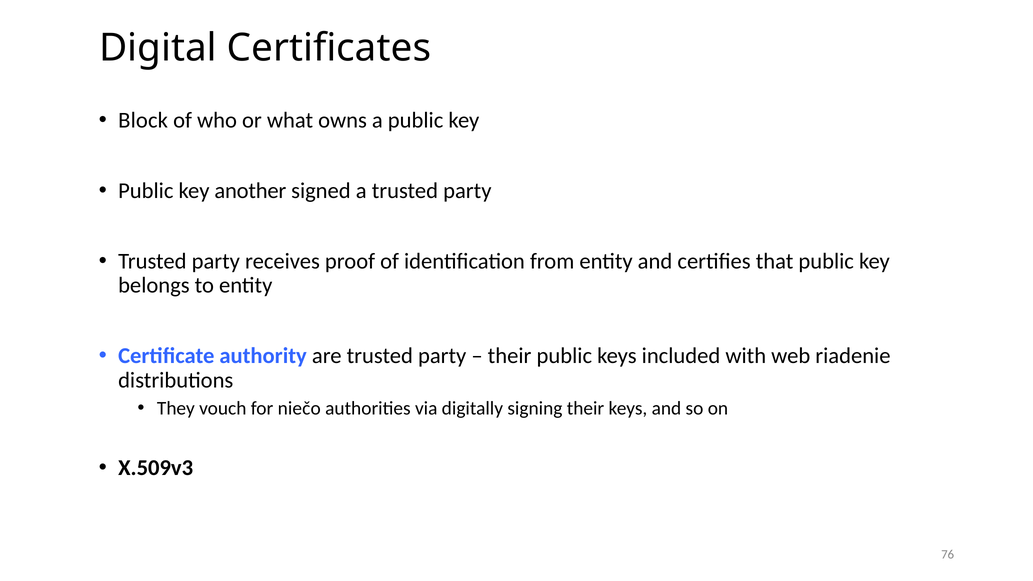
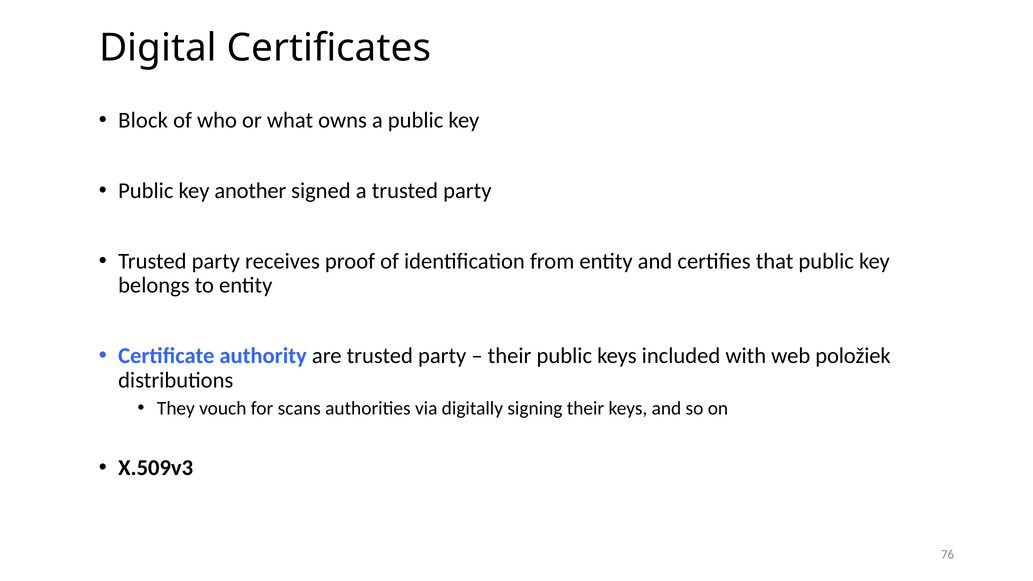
riadenie: riadenie -> položiek (853, 356)
niečo: niečo -> scans (299, 408)
